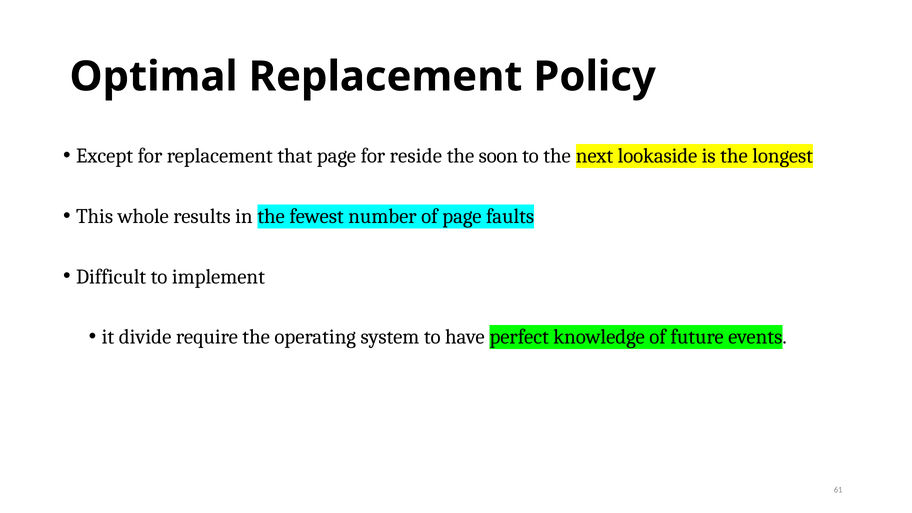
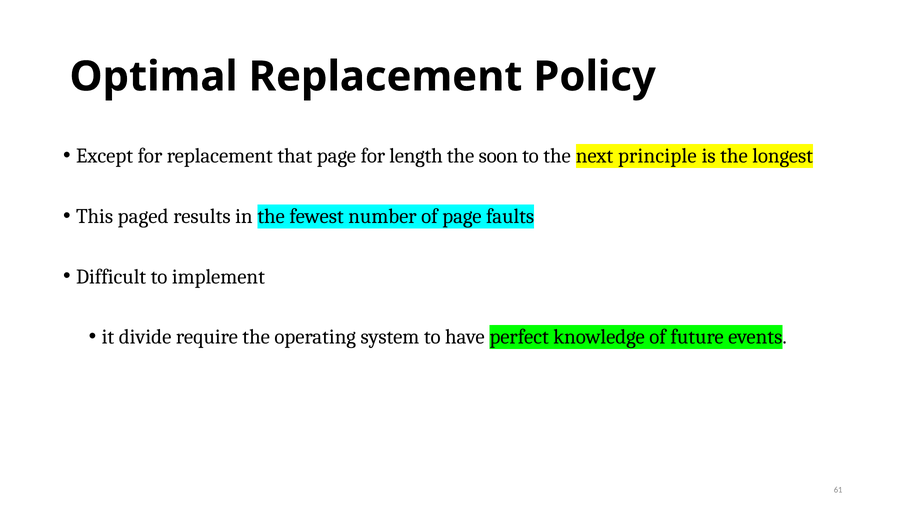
reside: reside -> length (416, 156)
lookaside: lookaside -> principle (657, 156)
whole: whole -> paged (143, 216)
